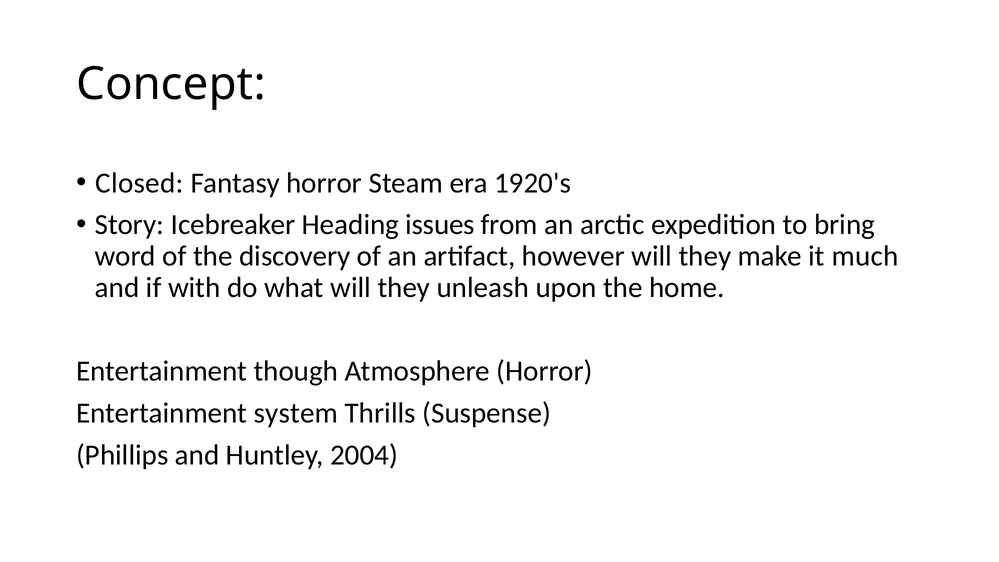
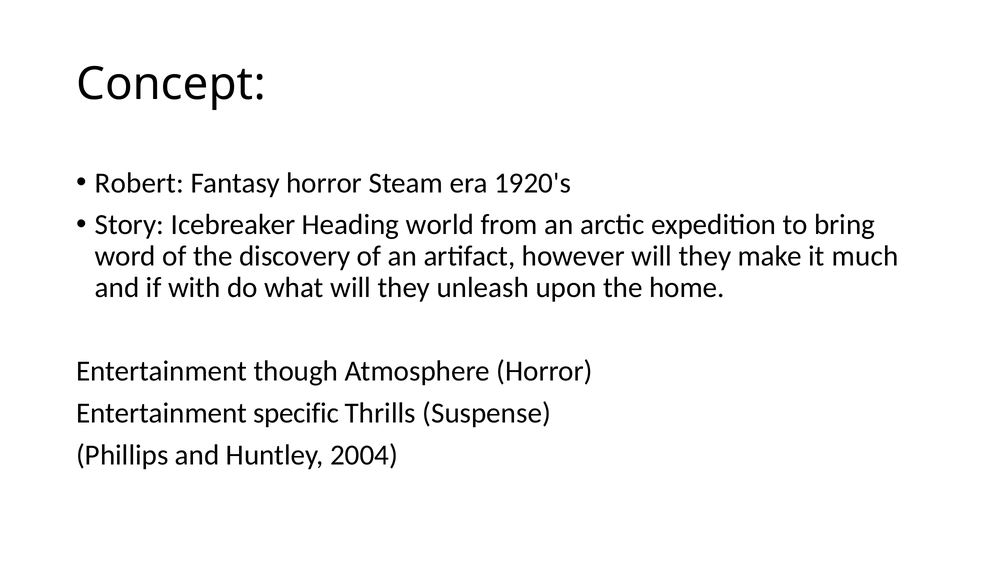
Closed: Closed -> Robert (139, 183)
issues: issues -> world (440, 225)
system: system -> specific (296, 413)
